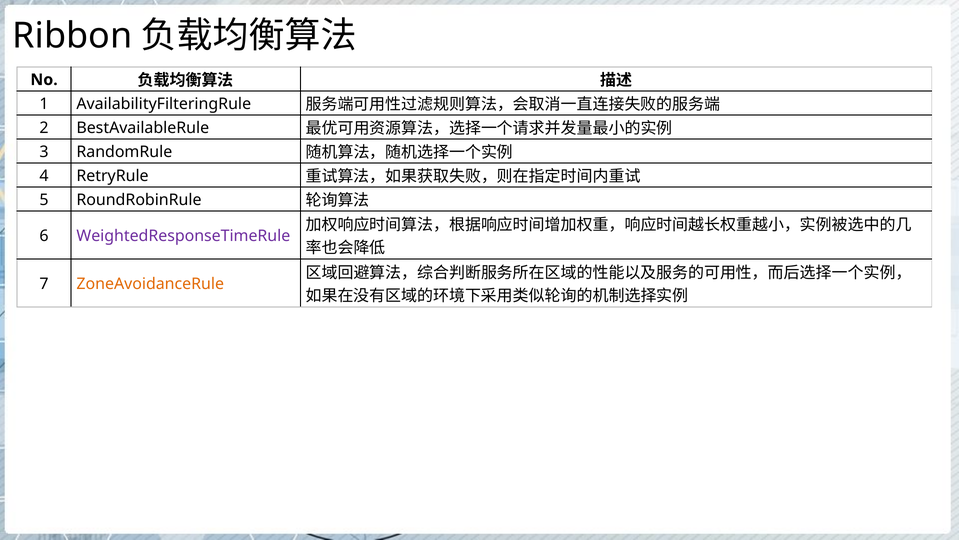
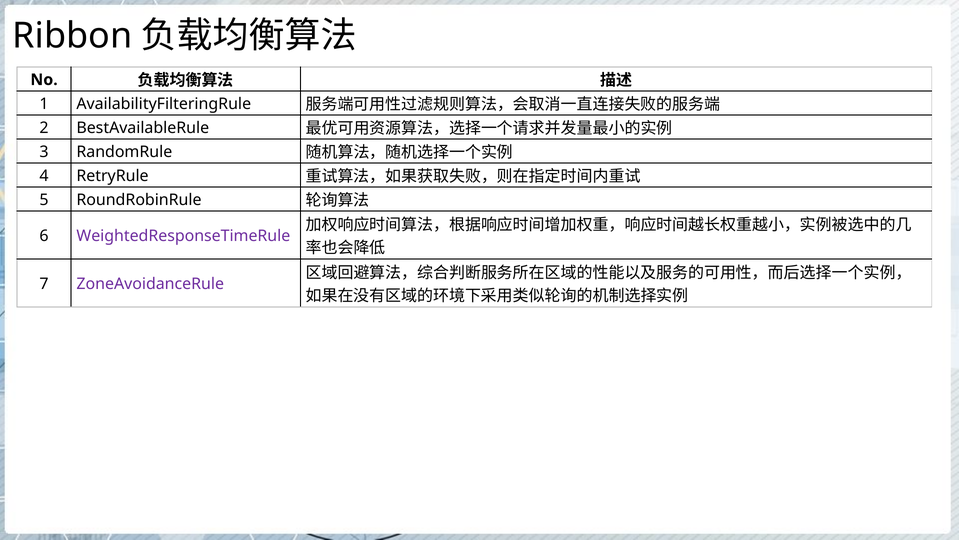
ZoneAvoidanceRule colour: orange -> purple (150, 284)
